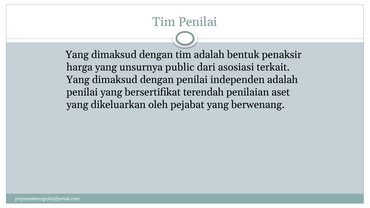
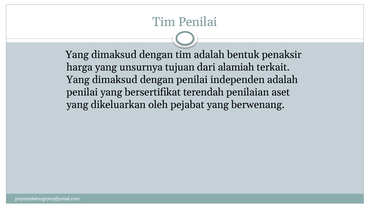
public: public -> tujuan (180, 67)
asosiasi: asosiasi -> alamiah (236, 67)
